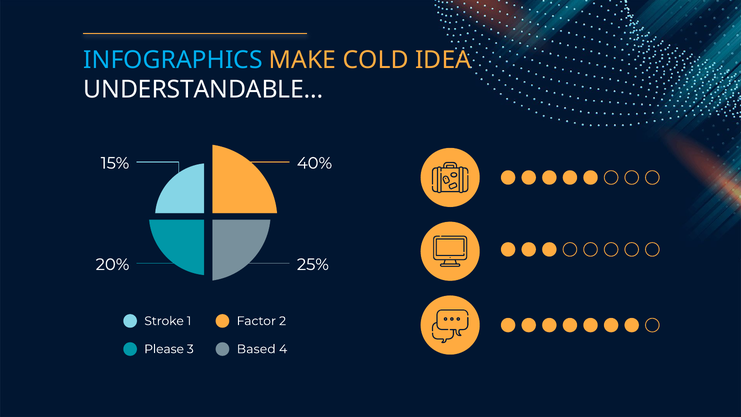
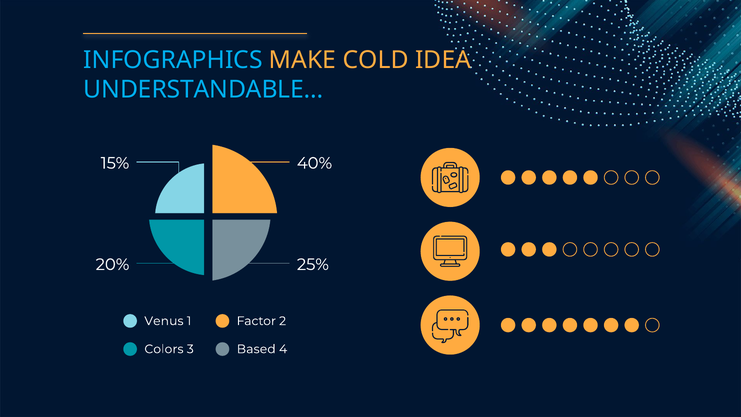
UNDERSTANDABLE colour: white -> light blue (203, 90)
Stroke: Stroke -> Venus (164, 321)
Please: Please -> Colors (164, 349)
